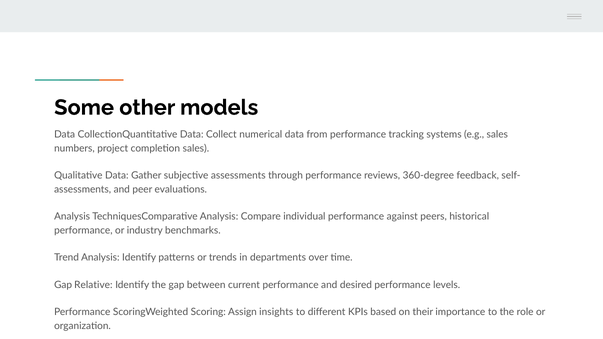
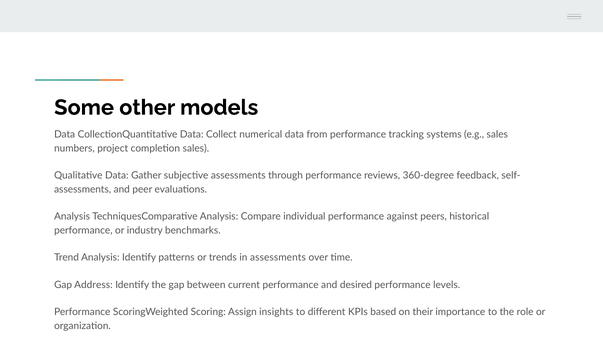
in departments: departments -> assessments (278, 258)
Relative: Relative -> Address (93, 285)
